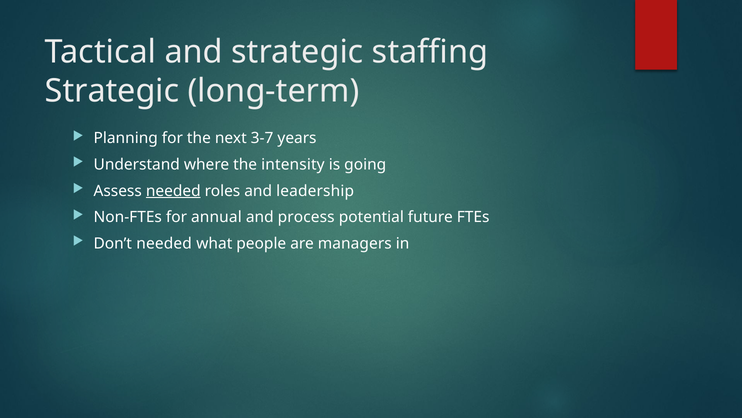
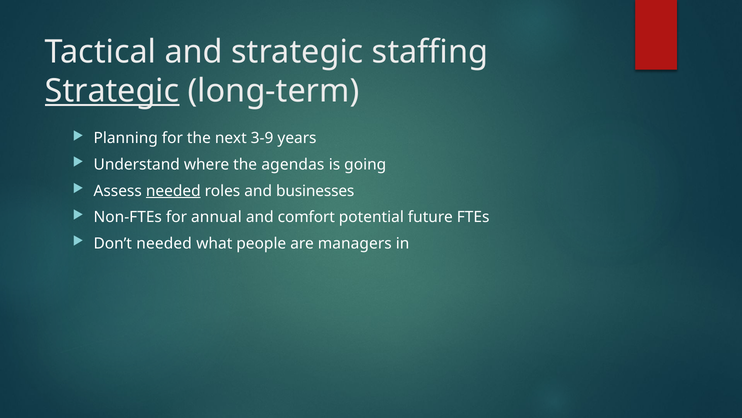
Strategic underline: none -> present (112, 91)
3-7: 3-7 -> 3-9 (262, 138)
intensity: intensity -> agendas (293, 164)
leadership: leadership -> businesses (315, 191)
process: process -> comfort (306, 217)
